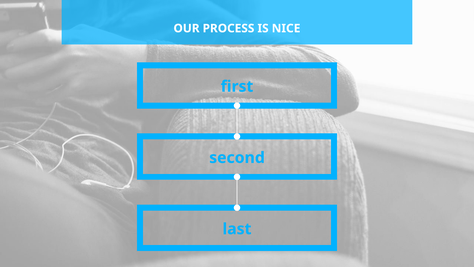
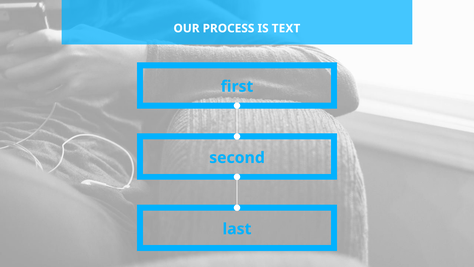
NICE: NICE -> TEXT (286, 28)
